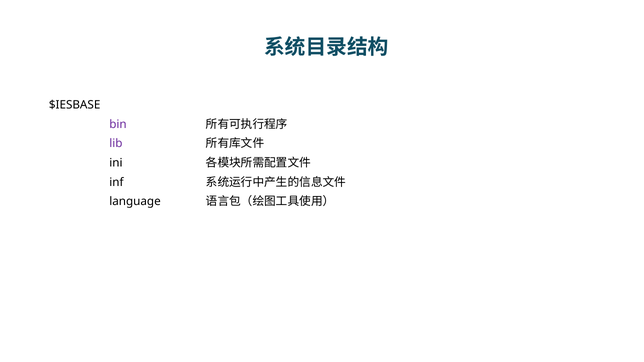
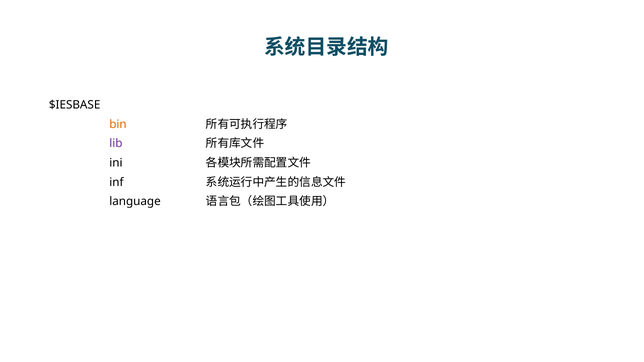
bin colour: purple -> orange (118, 124)
